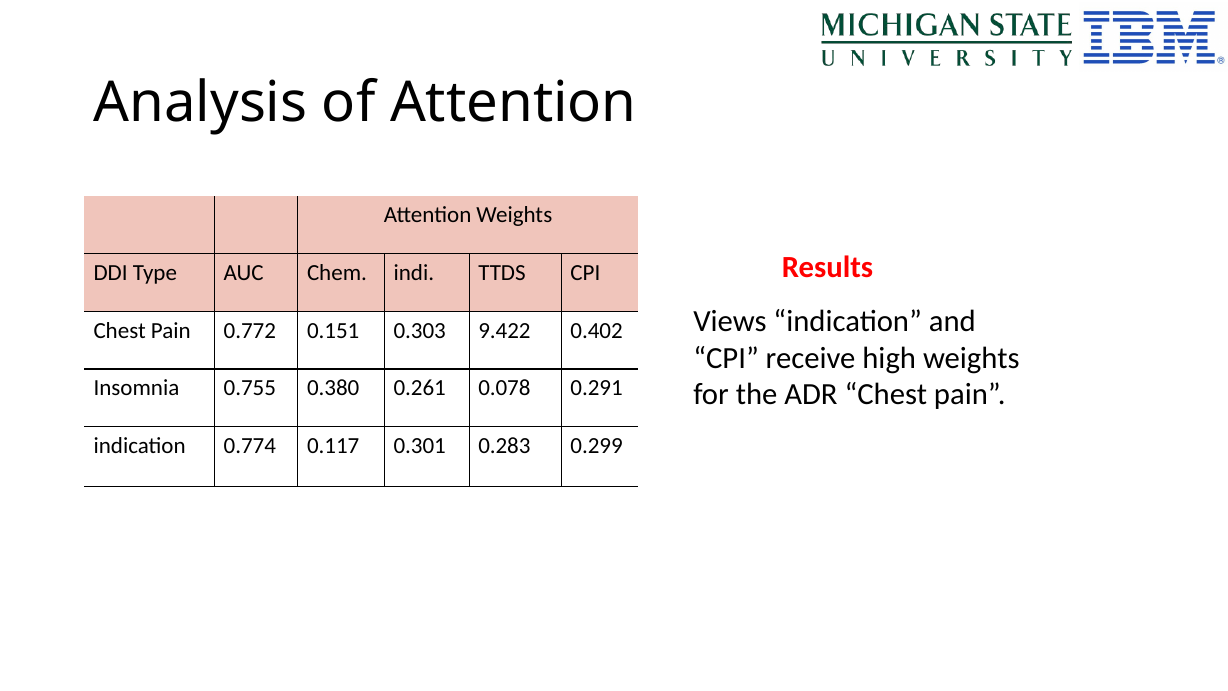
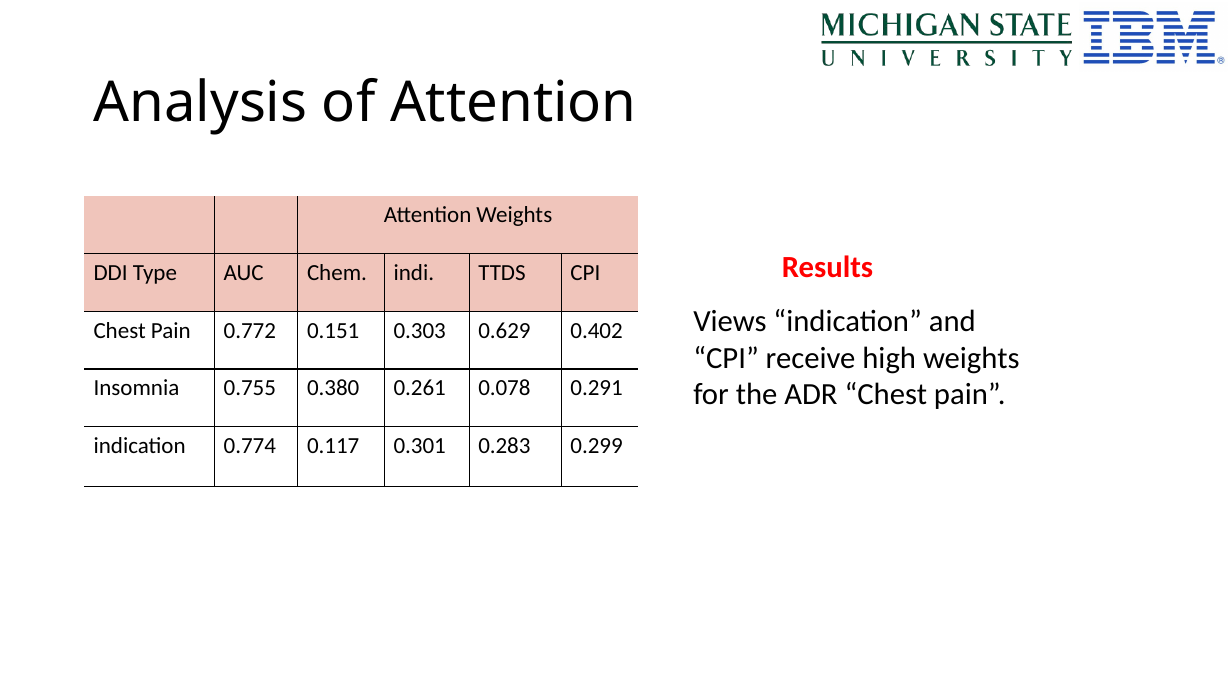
9.422: 9.422 -> 0.629 (504, 330)
